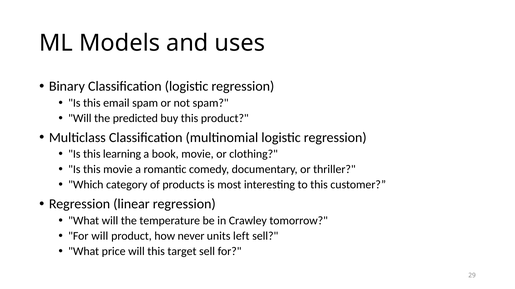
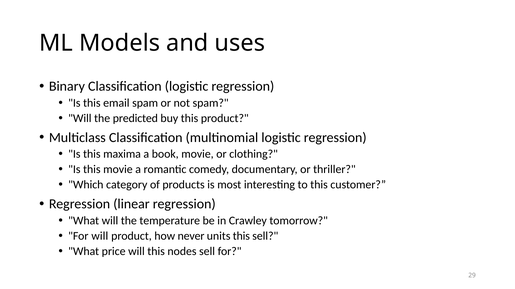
learning: learning -> maxima (122, 154)
units left: left -> this (241, 236)
target: target -> nodes (182, 252)
